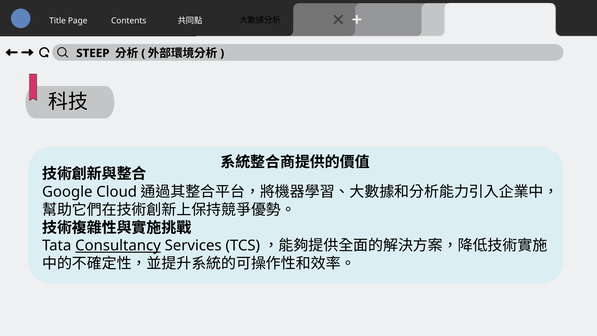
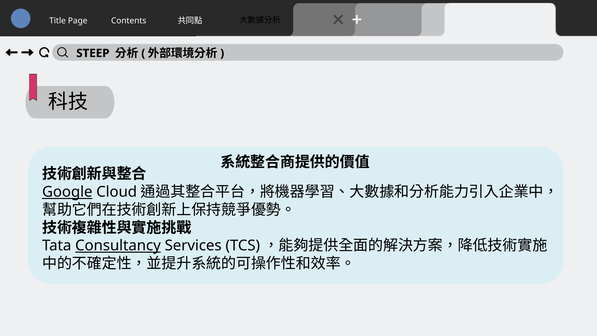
Google underline: none -> present (67, 192)
